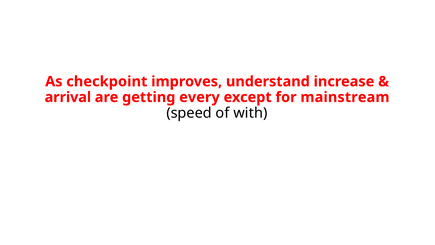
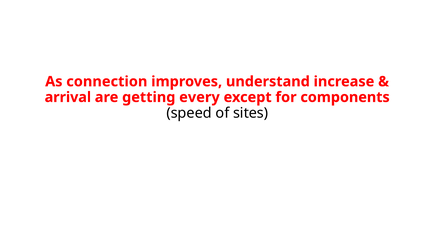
checkpoint: checkpoint -> connection (107, 81)
mainstream: mainstream -> components (345, 97)
with: with -> sites (251, 113)
